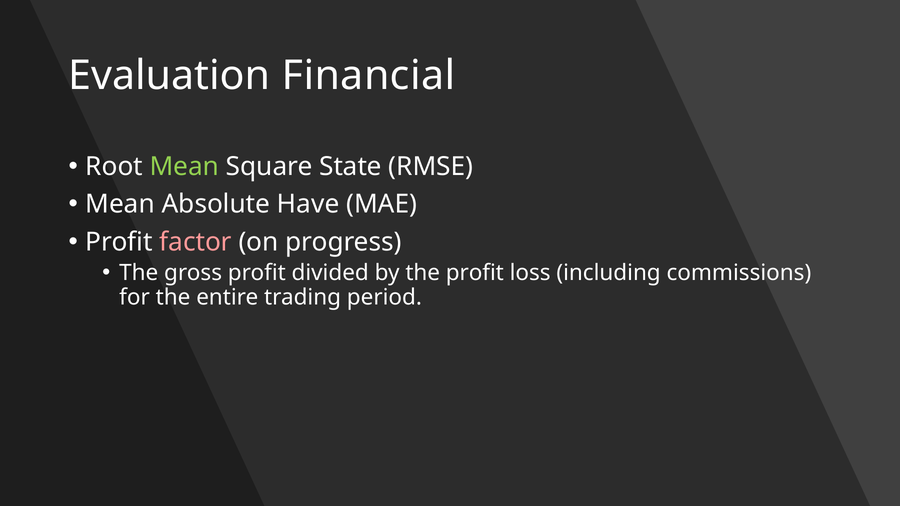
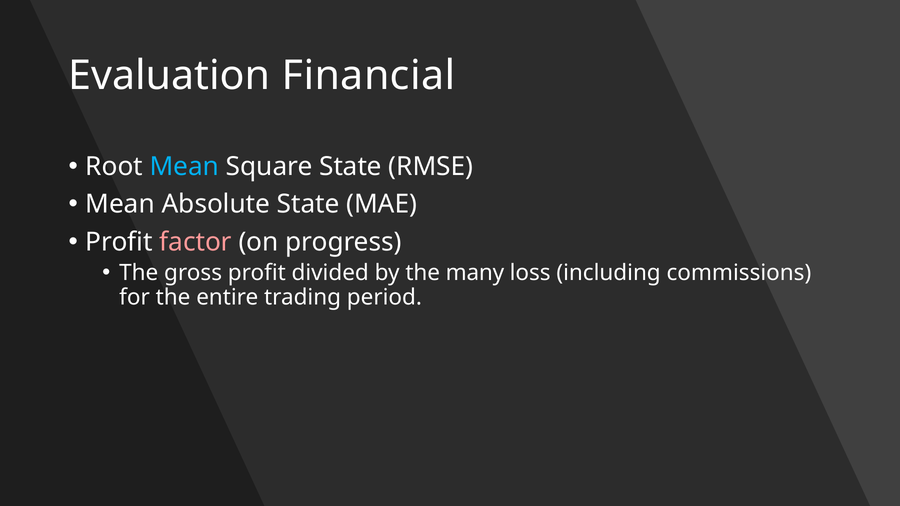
Mean colour: light green -> light blue (184, 167)
Absolute Have: Have -> State (308, 204)
the profit: profit -> many (475, 273)
